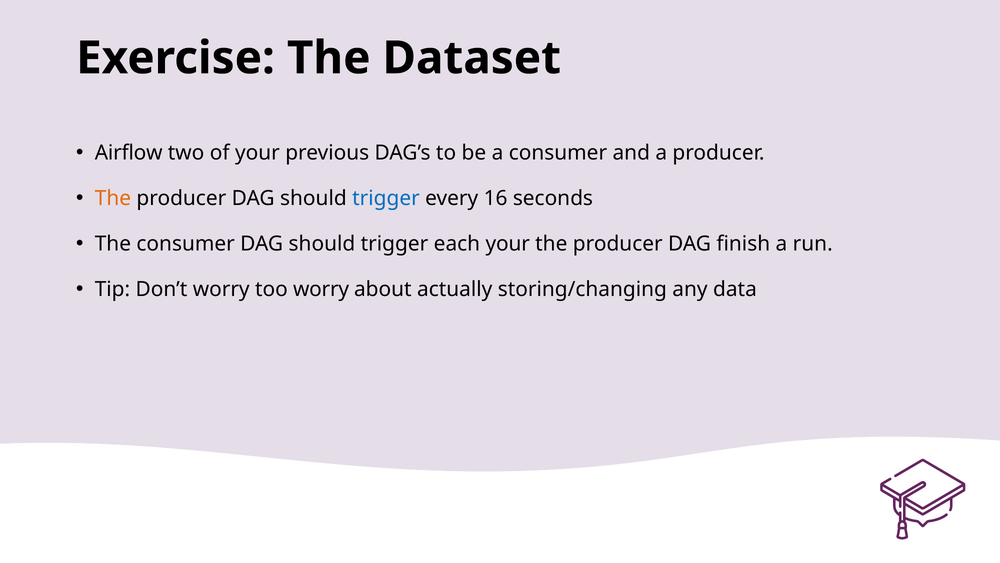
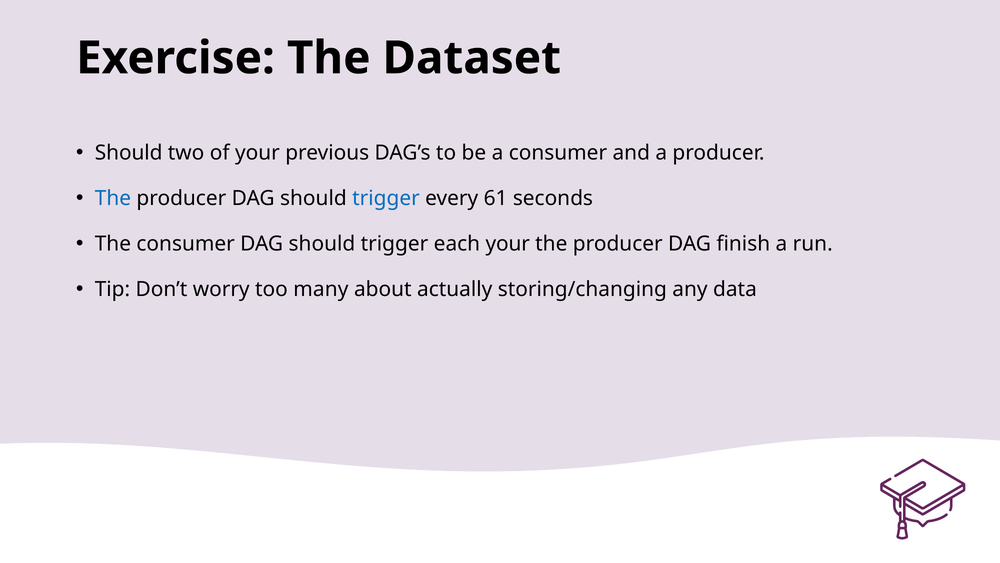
Airflow: Airflow -> Should (129, 153)
The colour: orange -> blue (113, 198)
16: 16 -> 61 (496, 198)
too worry: worry -> many (321, 289)
